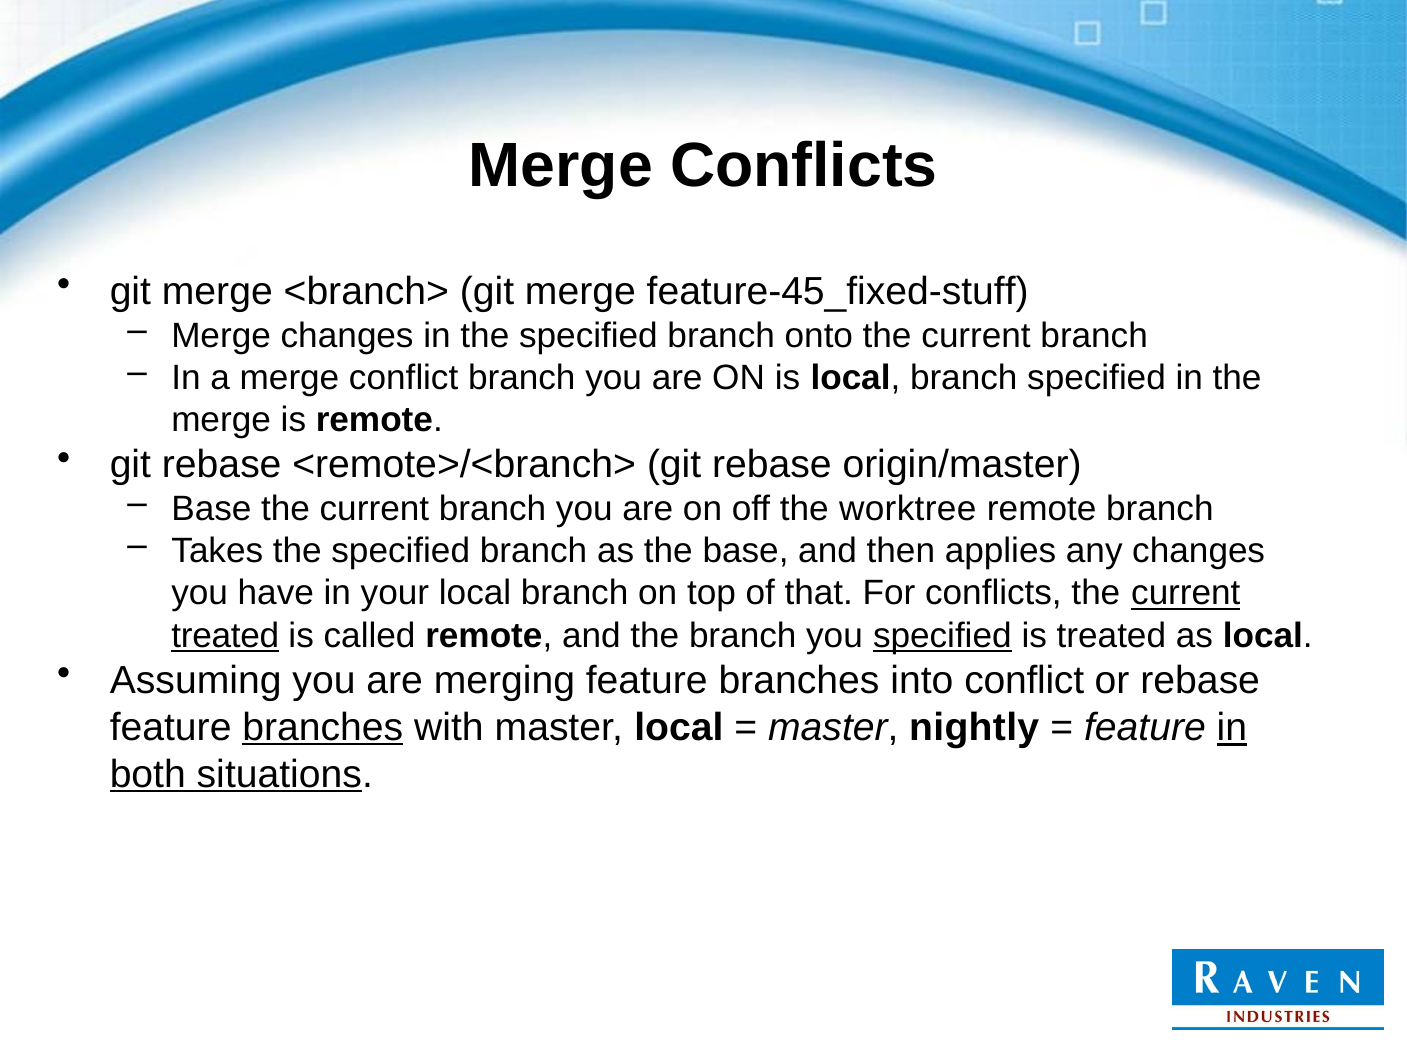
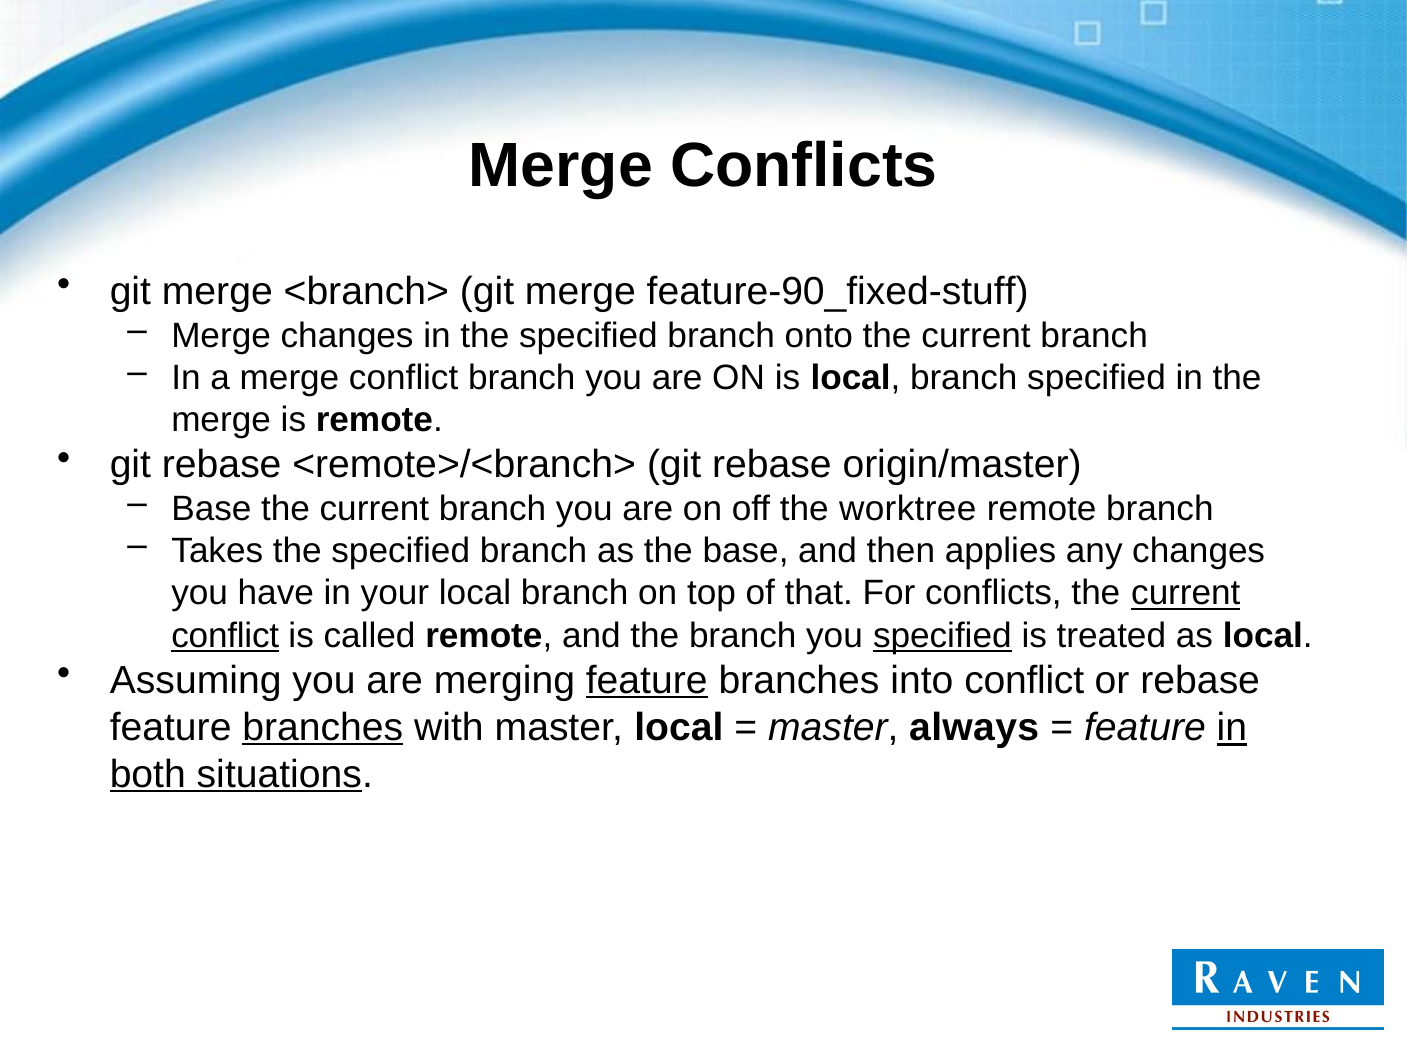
feature-45_fixed-stuff: feature-45_fixed-stuff -> feature-90_fixed-stuff (838, 291)
treated: treated -> conflict (225, 636)
feature underline: none -> present (647, 681)
nightly: nightly -> always (974, 727)
